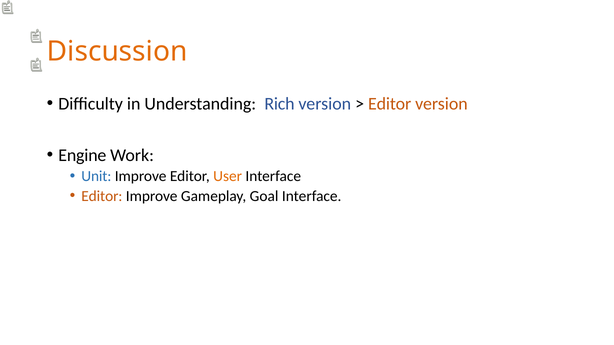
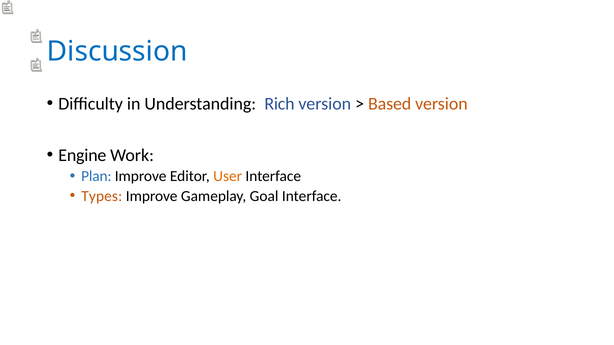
Discussion colour: orange -> blue (117, 52)
Editor: Editor -> Based (390, 104)
Unit: Unit -> Plan (96, 176)
Editor: Editor -> Types (102, 196)
